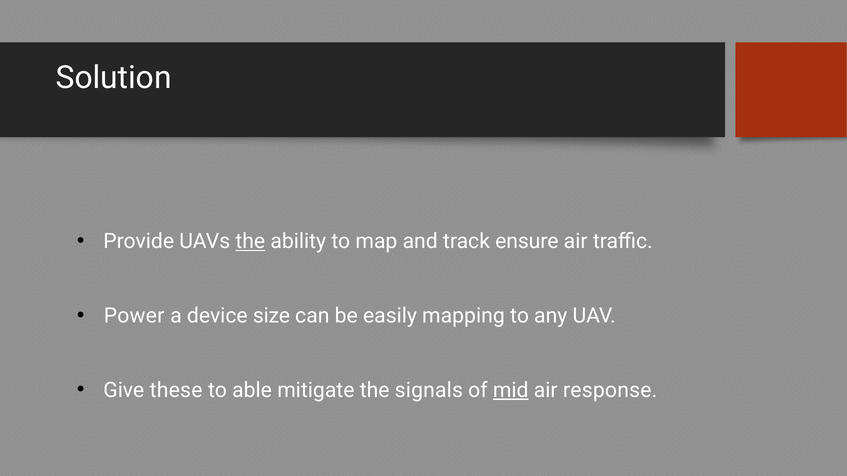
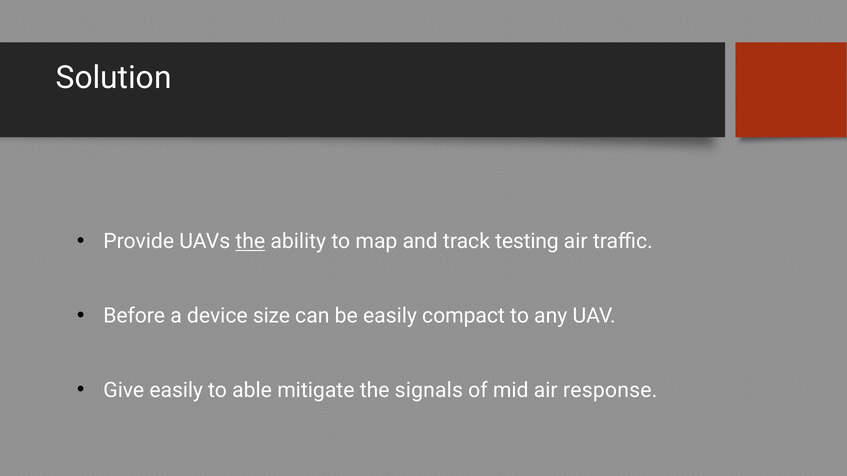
ensure: ensure -> testing (527, 242)
Power: Power -> Before (134, 316)
mapping: mapping -> compact (463, 316)
Give these: these -> easily (176, 390)
mid underline: present -> none (511, 390)
